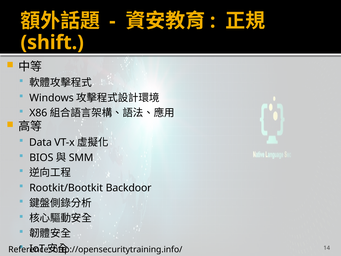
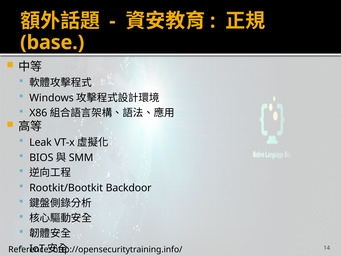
shift: shift -> base (52, 42)
Data: Data -> Leak (40, 142)
